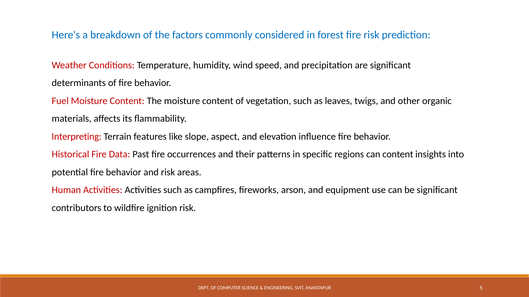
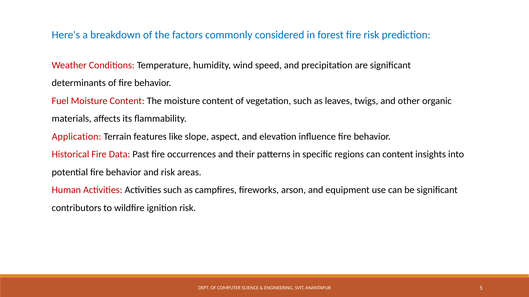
Interpreting: Interpreting -> Application (77, 137)
